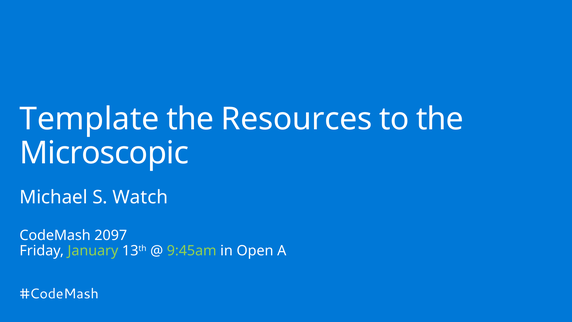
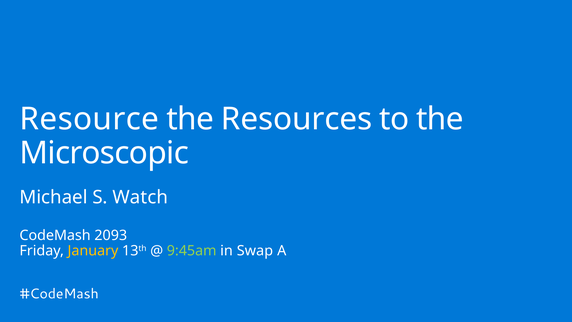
Template: Template -> Resource (89, 119)
2097: 2097 -> 2093 (111, 235)
January colour: light green -> yellow (93, 251)
Open: Open -> Swap (255, 251)
